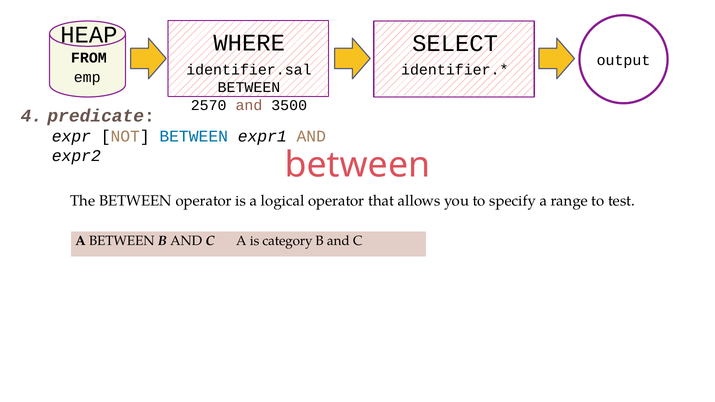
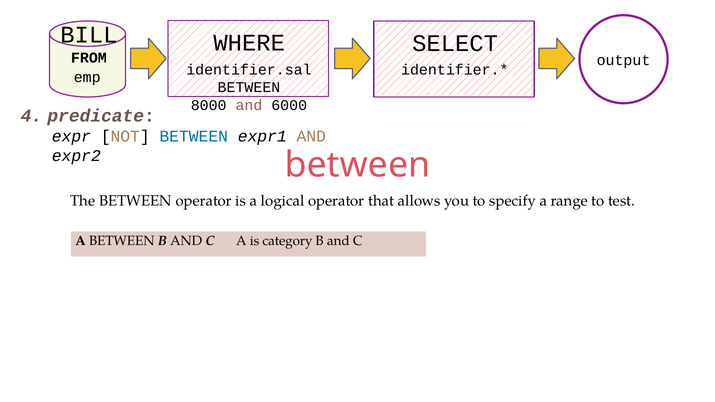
HEAP: HEAP -> BILL (89, 35)
2570: 2570 -> 8000 (209, 105)
3500: 3500 -> 6000 (289, 105)
